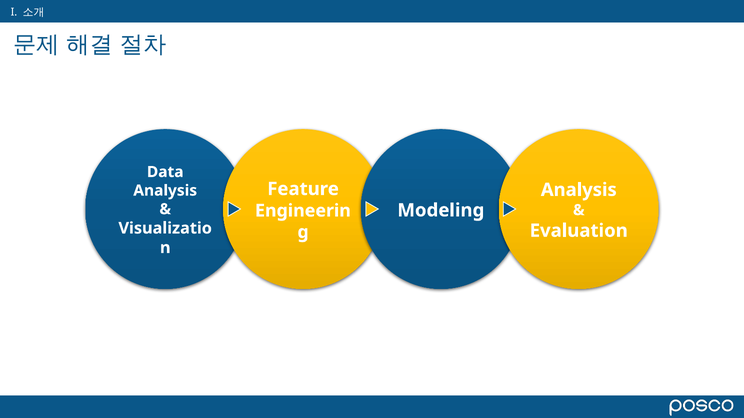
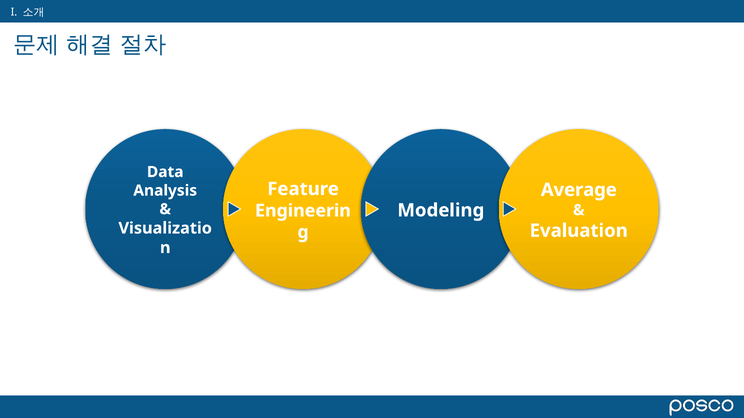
Analysis: Analysis -> Average (579, 190)
